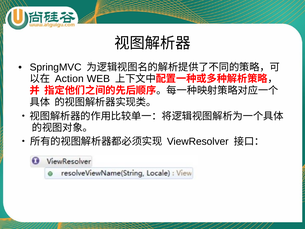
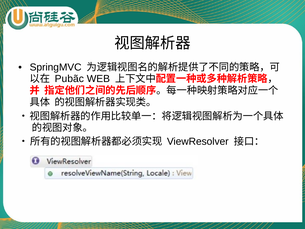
Action: Action -> Pubãc (69, 79)
